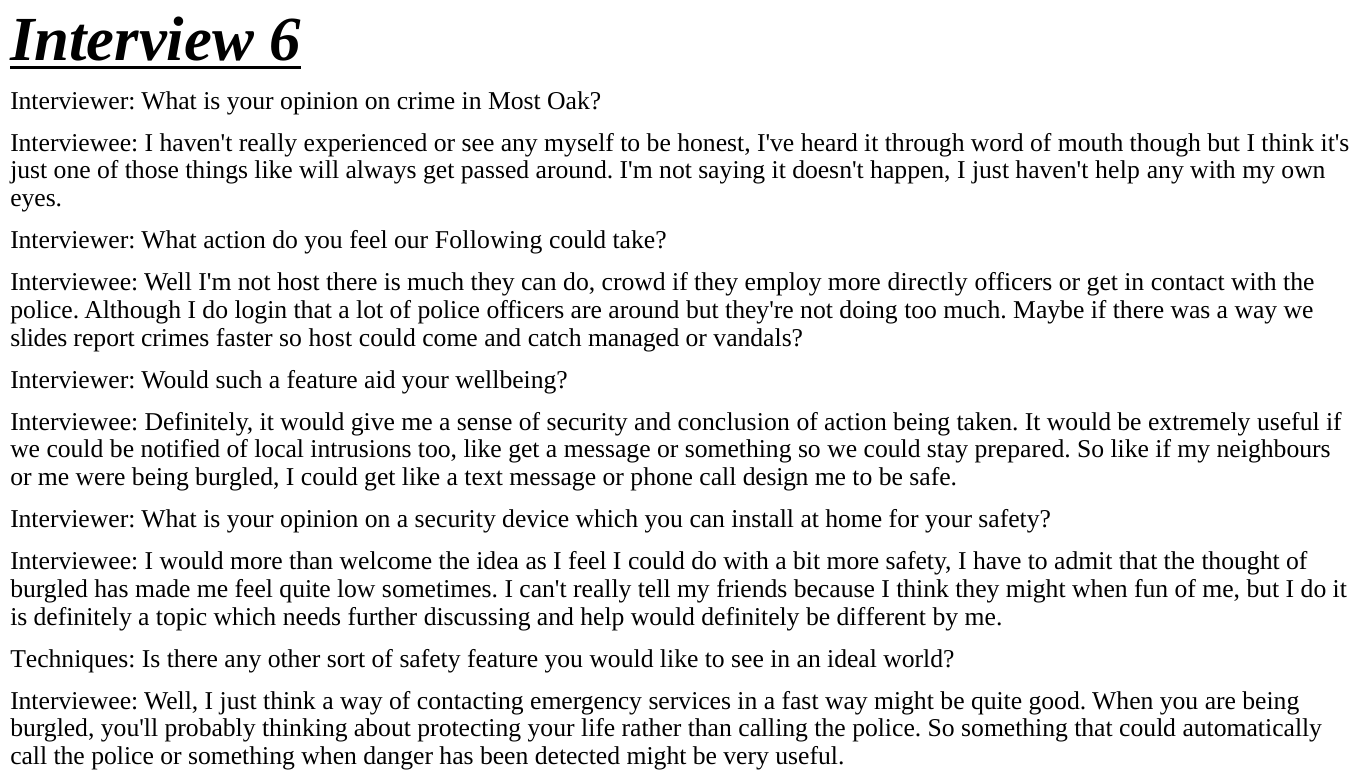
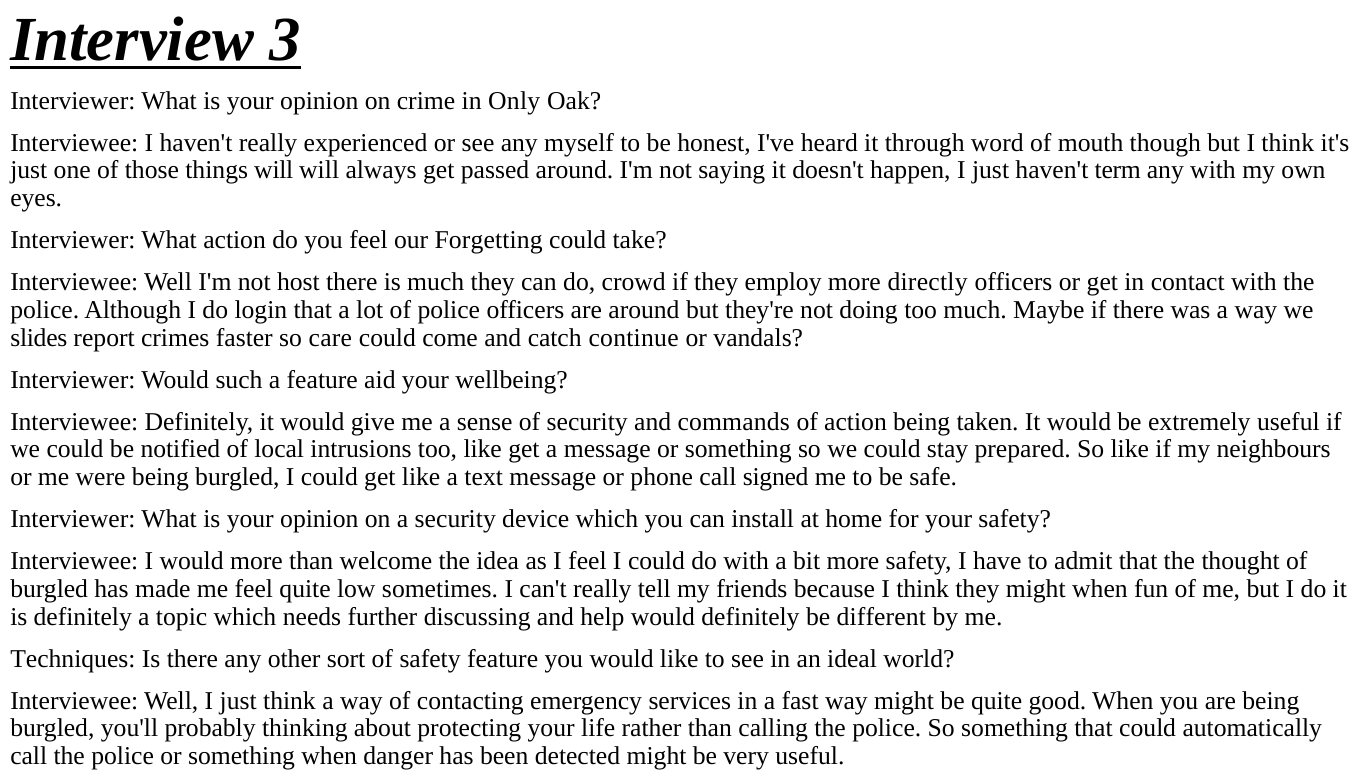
6: 6 -> 3 (285, 40)
Most: Most -> Only (514, 101)
things like: like -> will (274, 171)
haven't help: help -> term (1118, 171)
Following: Following -> Forgetting (489, 240)
so host: host -> care (330, 338)
managed: managed -> continue (634, 338)
conclusion: conclusion -> commands (734, 422)
design: design -> signed (776, 477)
